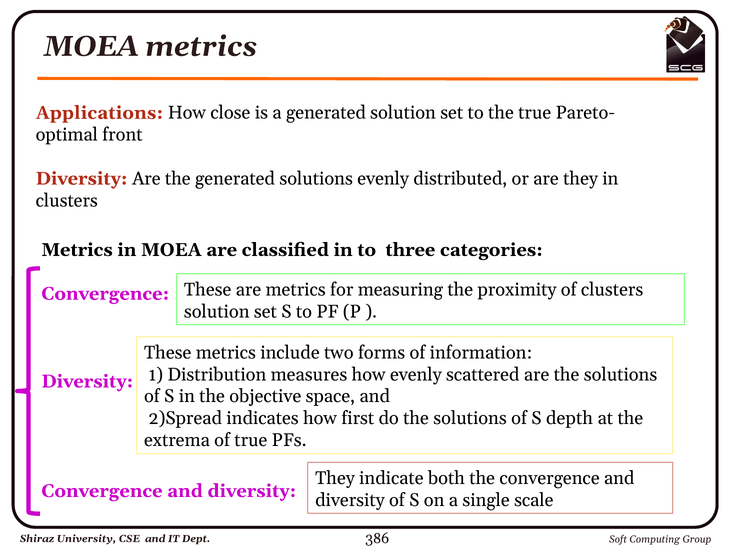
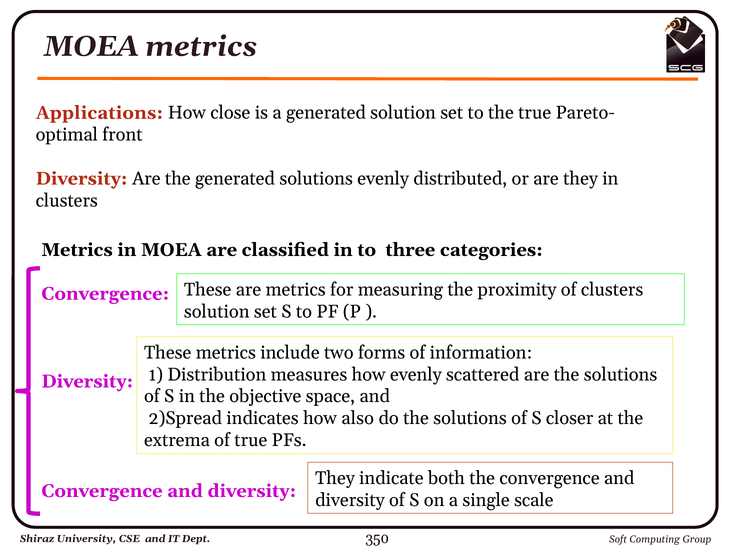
first: first -> also (358, 418)
depth: depth -> closer (570, 418)
386: 386 -> 350 (377, 538)
